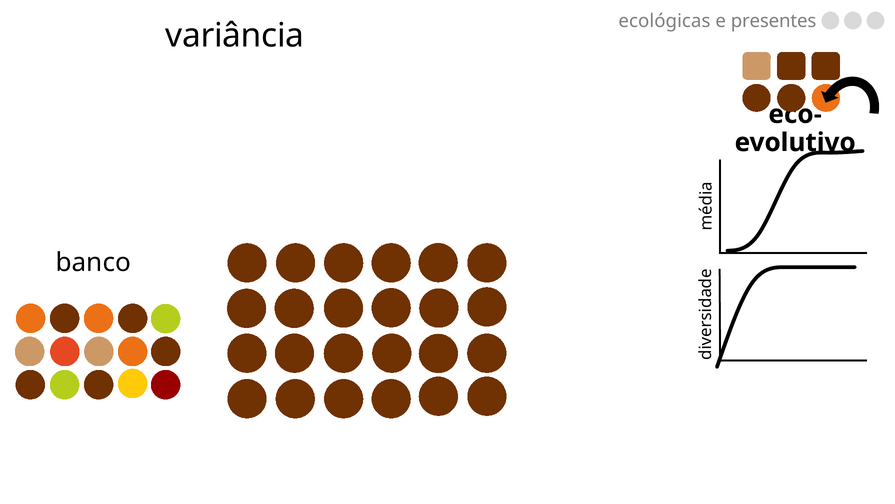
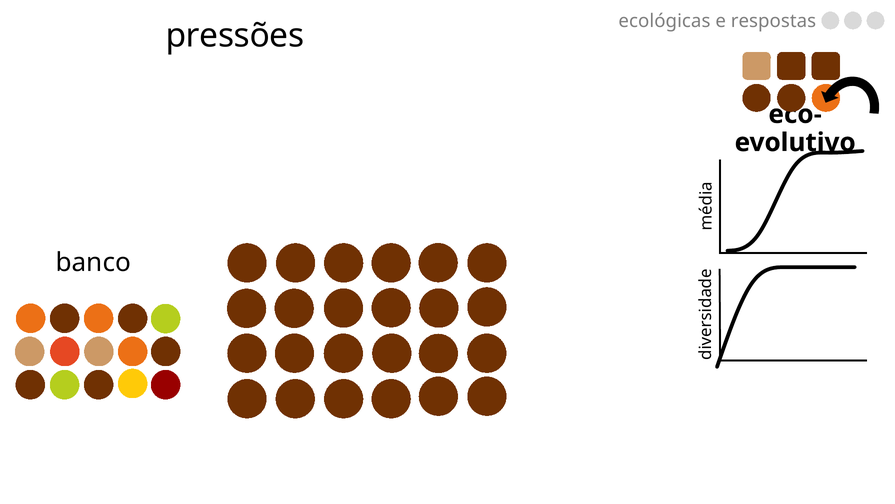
presentes: presentes -> respostas (773, 21)
variância: variância -> pressões (235, 35)
